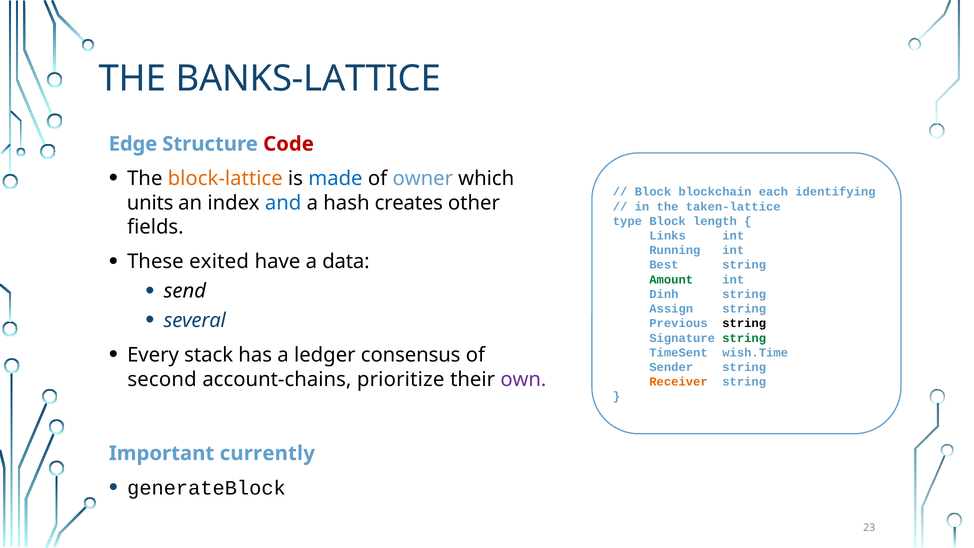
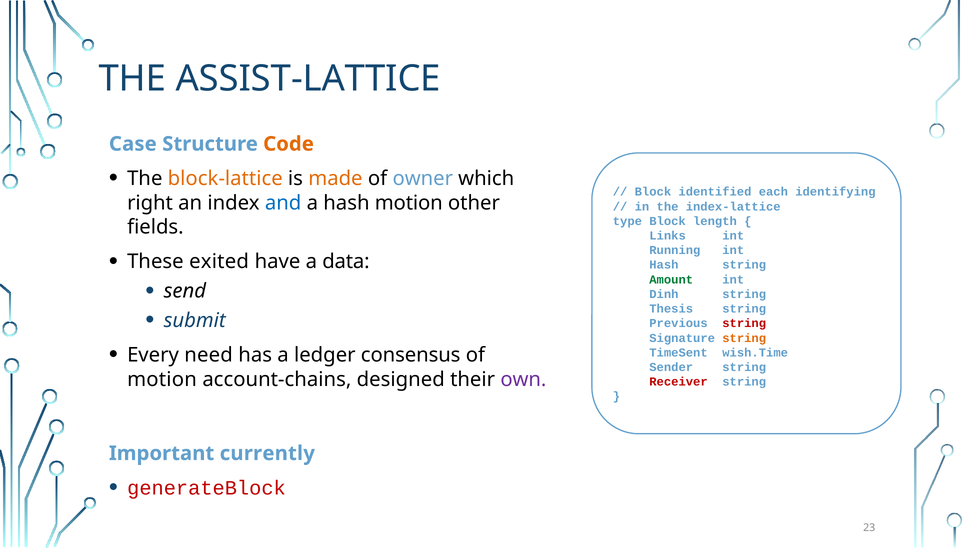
BANKS-LATTICE: BANKS-LATTICE -> ASSIST-LATTICE (308, 79)
Edge: Edge -> Case (133, 144)
Code colour: red -> orange (289, 144)
made colour: blue -> orange (335, 178)
blockchain: blockchain -> identified (715, 192)
units: units -> right (150, 203)
hash creates: creates -> motion (409, 203)
taken-lattice: taken-lattice -> index-lattice (733, 206)
Best: Best -> Hash (664, 265)
Assign: Assign -> Thesis (671, 309)
several: several -> submit (195, 321)
string colour: black -> red (744, 323)
string colour: green -> orange (744, 338)
stack: stack -> need (209, 355)
second: second -> motion (162, 379)
prioritize: prioritize -> designed (401, 379)
Receiver colour: orange -> red (679, 382)
generateBlock colour: black -> red (206, 488)
